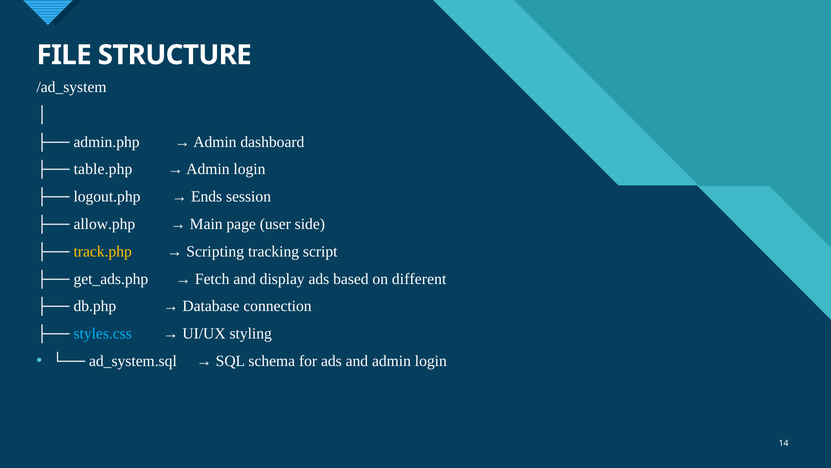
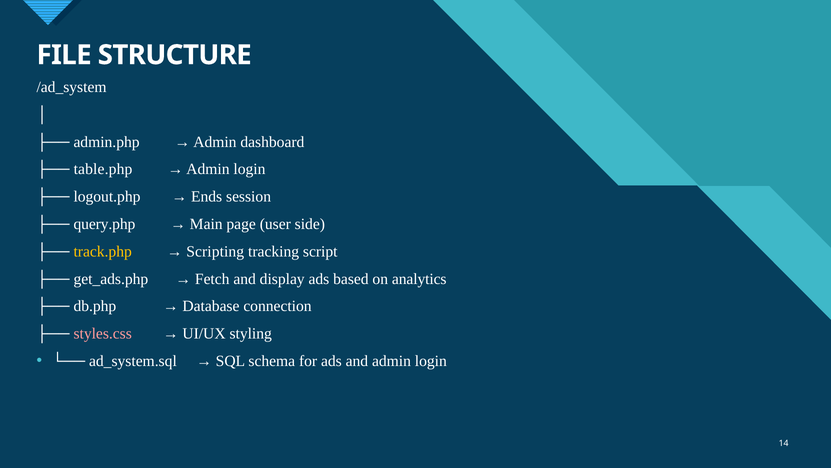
allow.php: allow.php -> query.php (104, 224)
different: different -> analytics (419, 279)
styles.css colour: light blue -> pink (103, 333)
